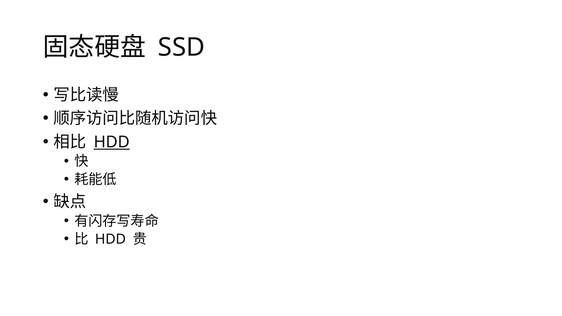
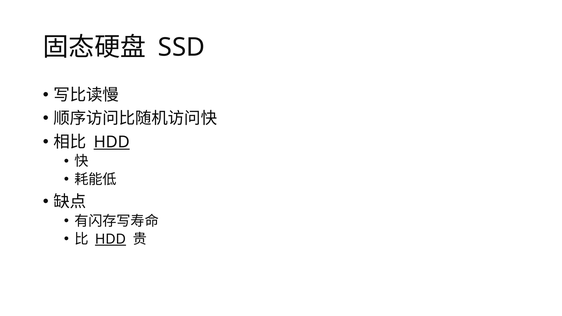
HDD underline: none -> present (110, 239)
